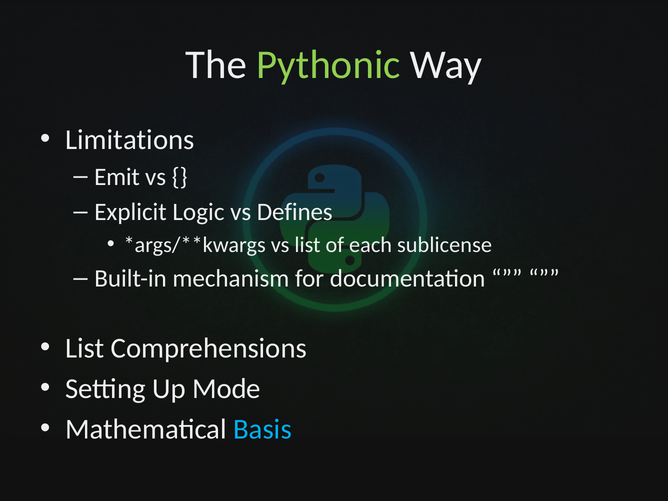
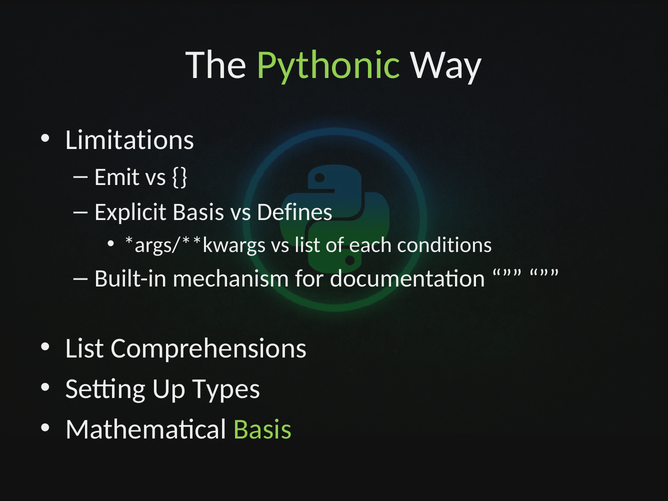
Explicit Logic: Logic -> Basis (198, 212)
sublicense: sublicense -> conditions (445, 245)
Mode: Mode -> Types (226, 389)
Basis colour: light blue -> light green (263, 429)
